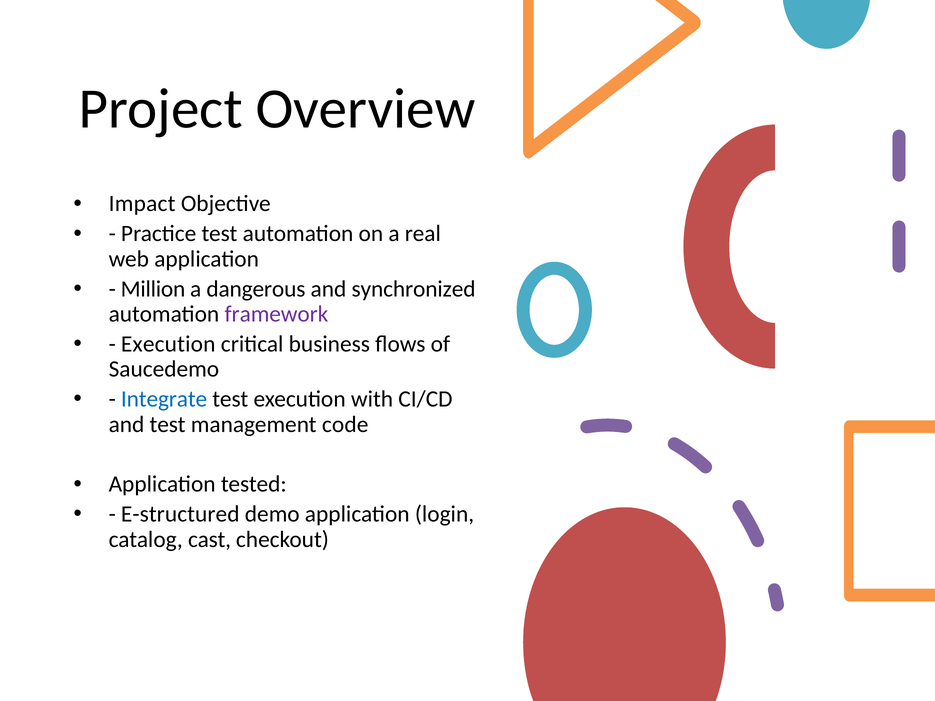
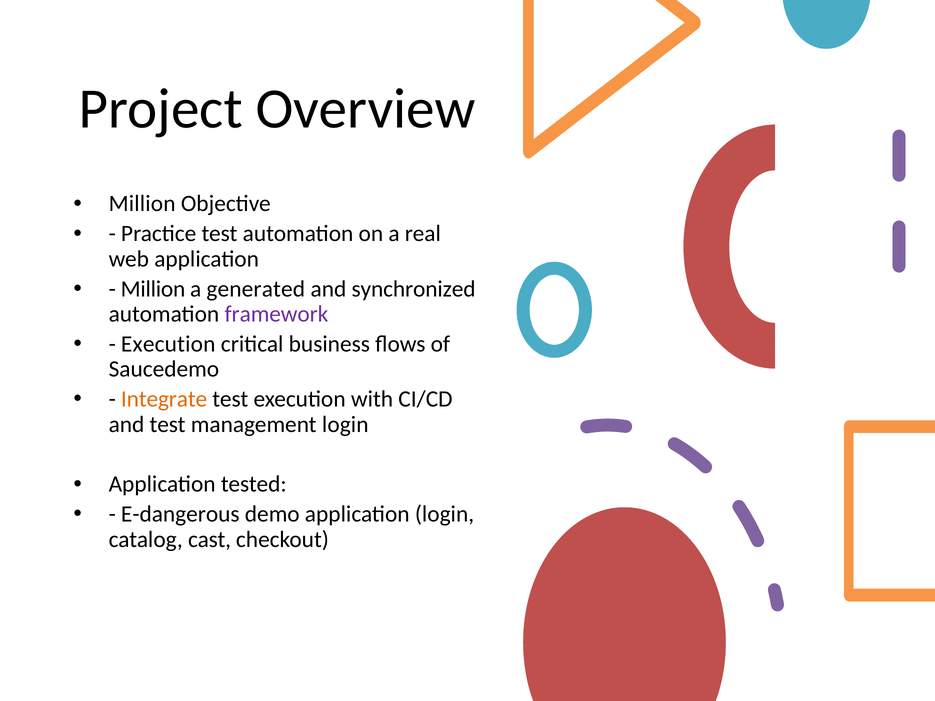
Impact: Impact -> Million (142, 204)
dangerous: dangerous -> generated (256, 289)
Integrate colour: blue -> orange (164, 399)
management code: code -> login (345, 425)
E-structured: E-structured -> E-dangerous (180, 514)
